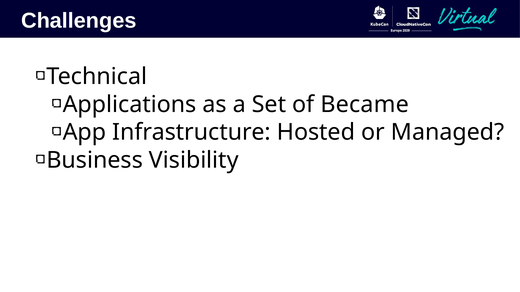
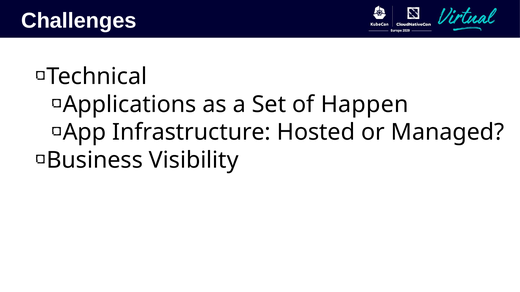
Became: Became -> Happen (365, 105)
